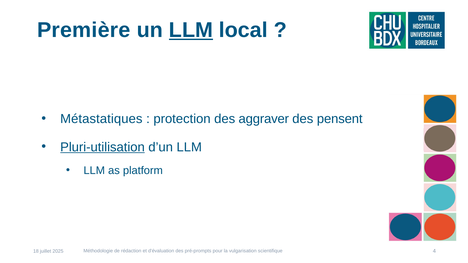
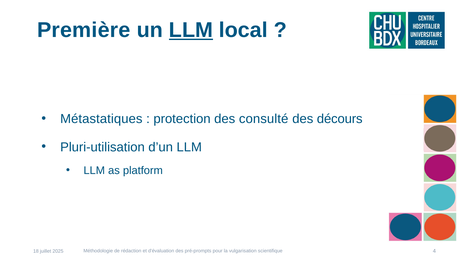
aggraver: aggraver -> consulté (264, 119)
pensent: pensent -> décours (340, 119)
Pluri-utilisation underline: present -> none (102, 147)
